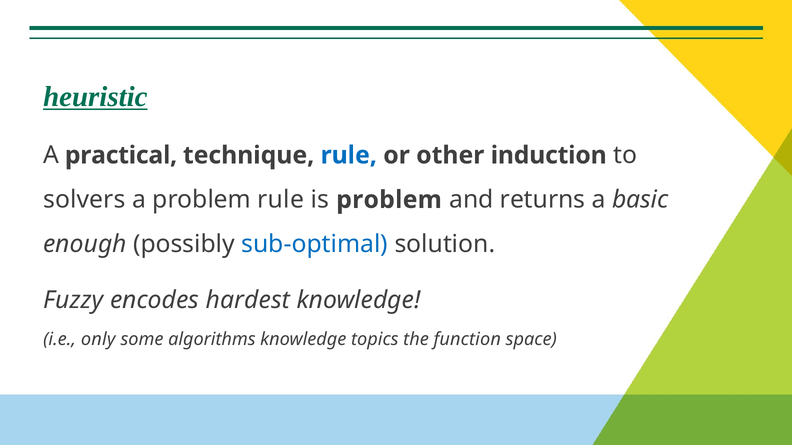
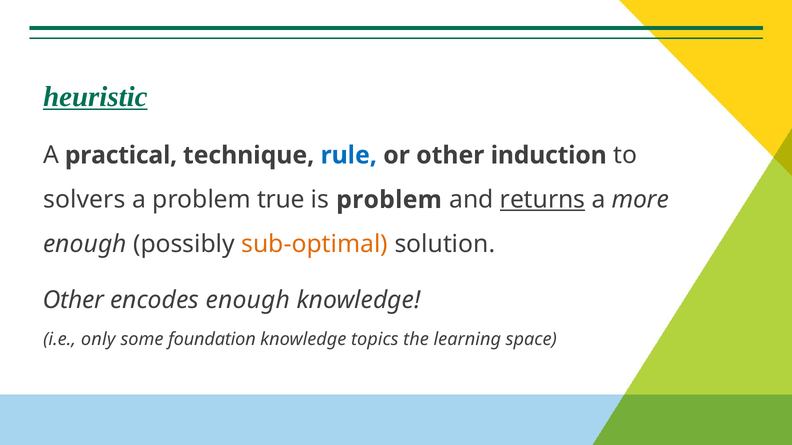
problem rule: rule -> true (281, 200)
returns underline: none -> present (543, 200)
basic: basic -> more (640, 200)
sub-optimal colour: blue -> orange (315, 245)
Fuzzy: Fuzzy -> Other (74, 301)
encodes hardest: hardest -> enough (248, 301)
algorithms: algorithms -> foundation (212, 340)
function: function -> learning (467, 340)
